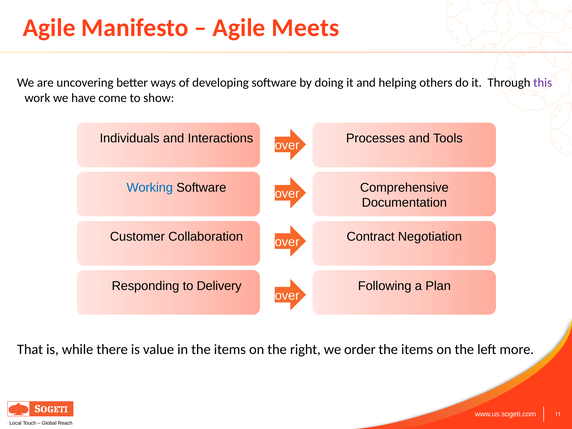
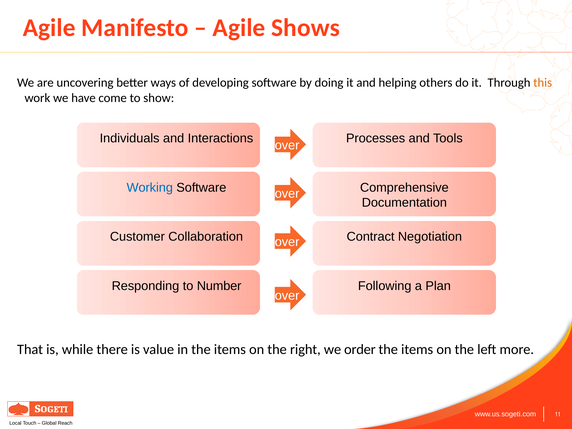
Meets: Meets -> Shows (306, 28)
this colour: purple -> orange (543, 83)
Delivery: Delivery -> Number (219, 286)
